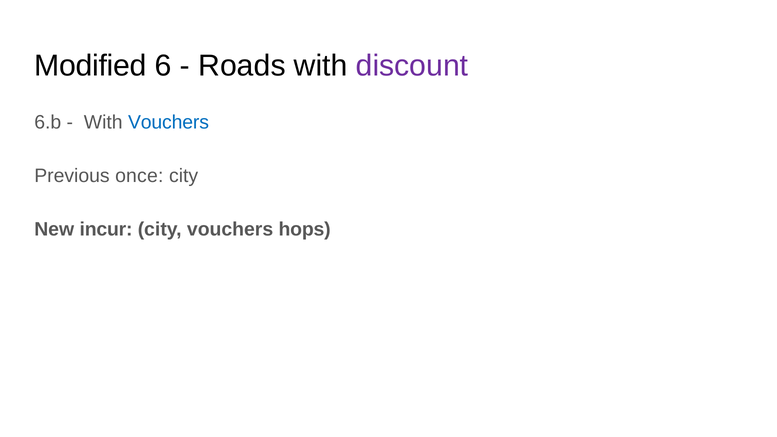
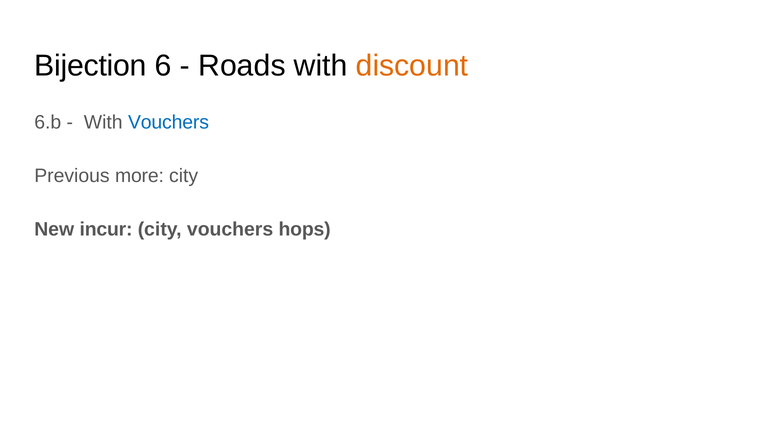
Modified: Modified -> Bijection (91, 66)
discount colour: purple -> orange (412, 66)
once: once -> more (139, 176)
